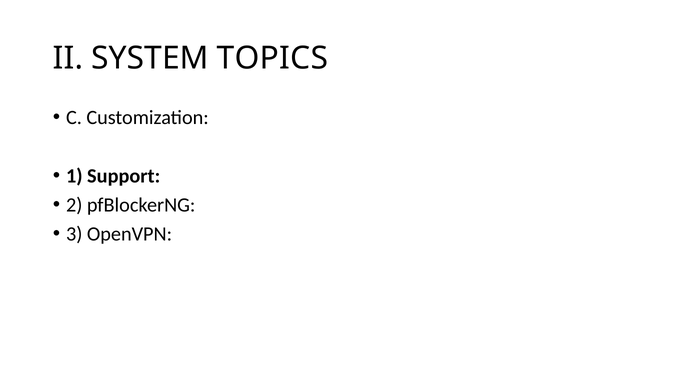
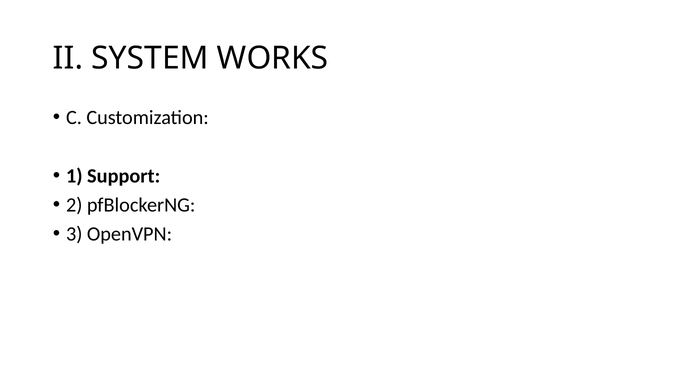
TOPICS: TOPICS -> WORKS (273, 58)
